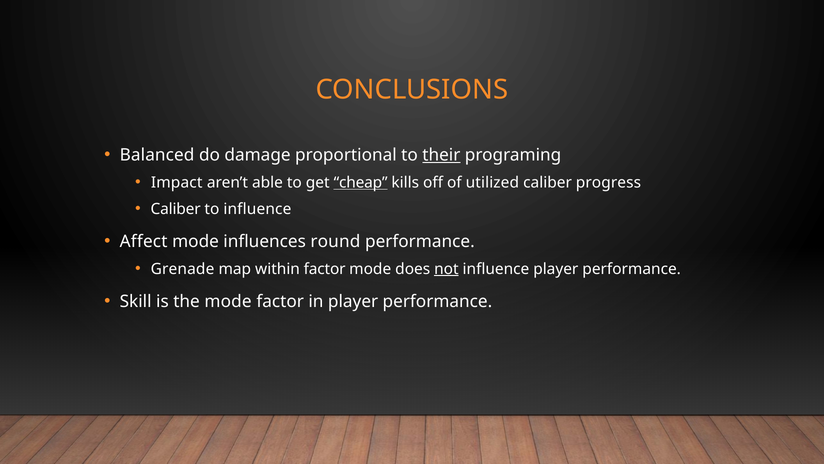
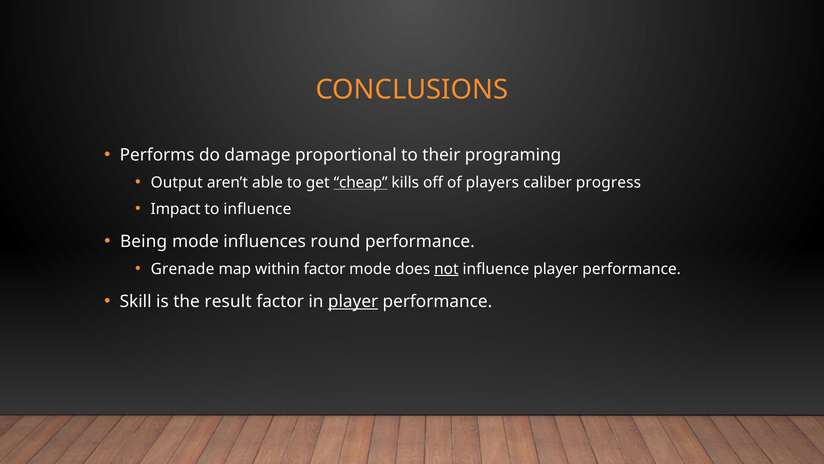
Balanced: Balanced -> Performs (157, 155)
their underline: present -> none (441, 155)
Impact: Impact -> Output (177, 182)
utilized: utilized -> players (492, 182)
Caliber: Caliber -> Impact (176, 209)
Affect: Affect -> Being (144, 241)
the mode: mode -> result (228, 301)
player underline: none -> present (353, 301)
